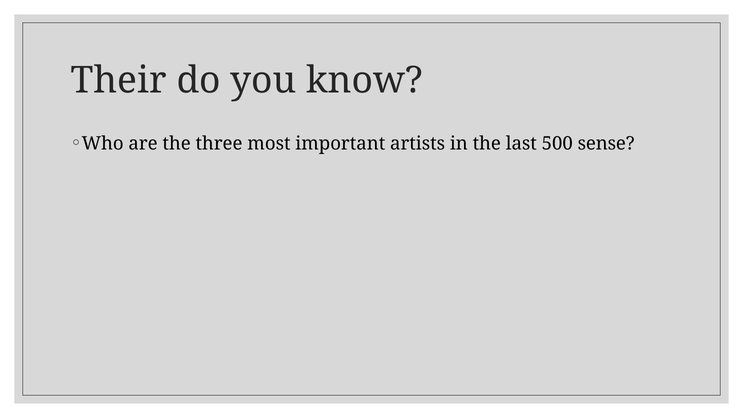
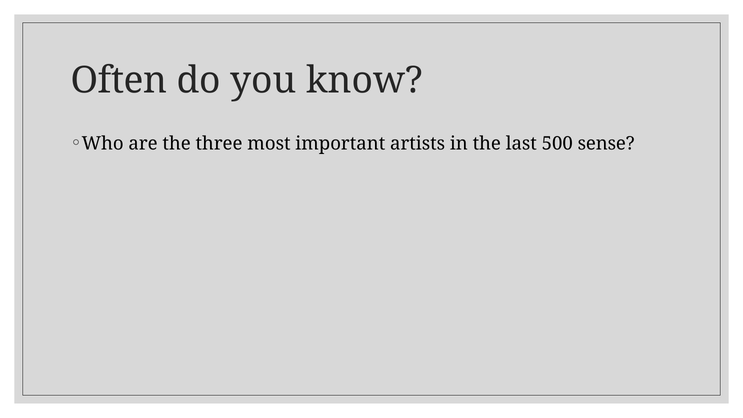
Their: Their -> Often (119, 81)
